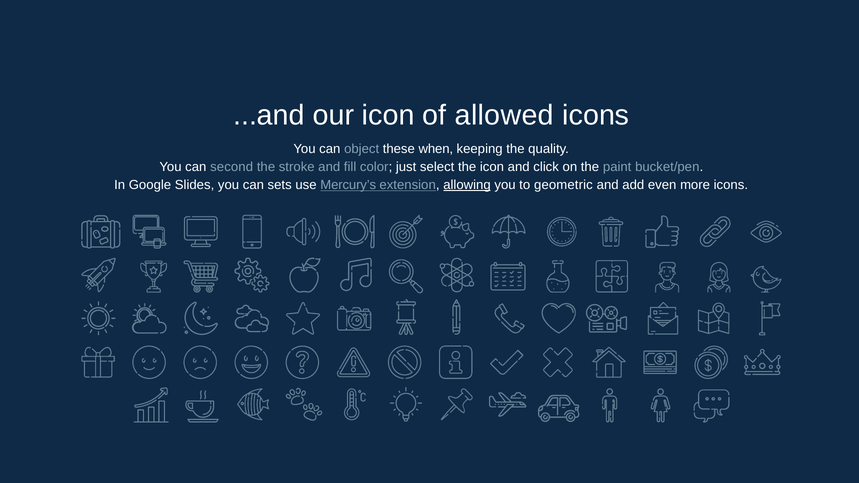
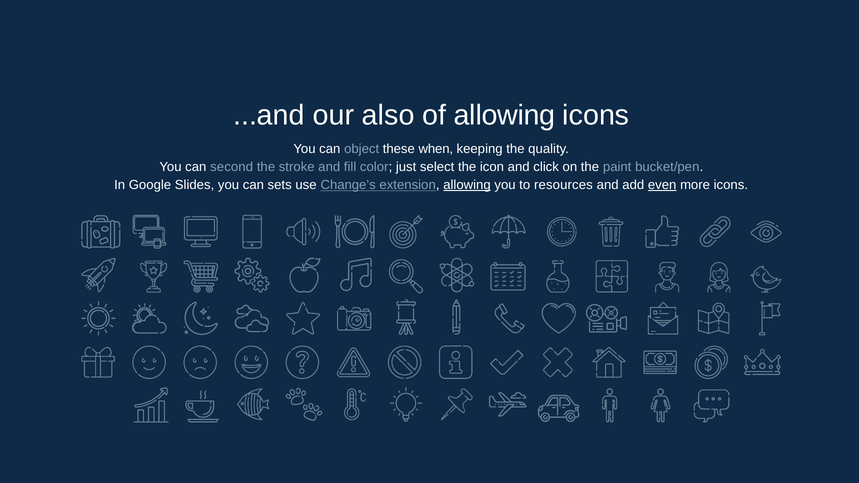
our icon: icon -> also (388, 115)
of allowed: allowed -> allowing (505, 115)
Mercury’s: Mercury’s -> Change’s (348, 185)
geometric: geometric -> resources (563, 185)
even underline: none -> present (662, 185)
